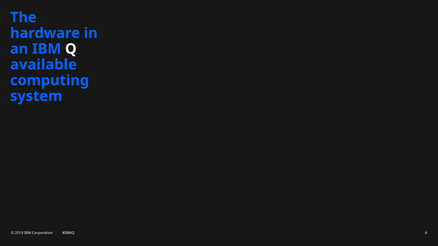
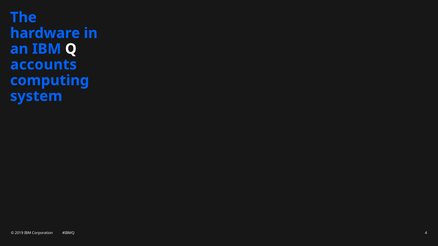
available: available -> accounts (44, 65)
